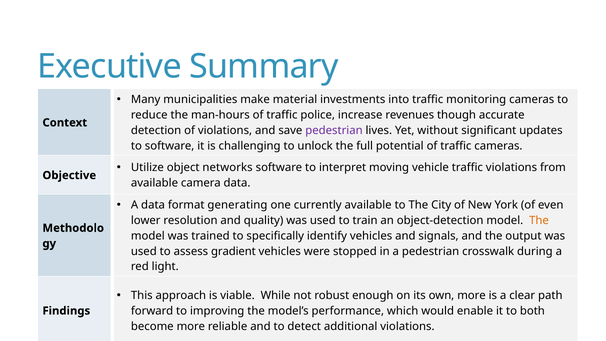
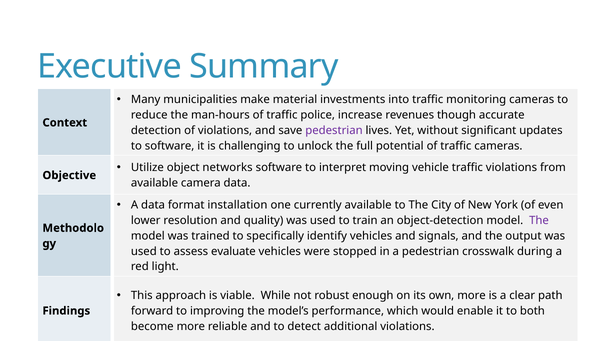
generating: generating -> installation (237, 205)
The colour: orange -> purple (539, 220)
gradient: gradient -> evaluate (233, 251)
